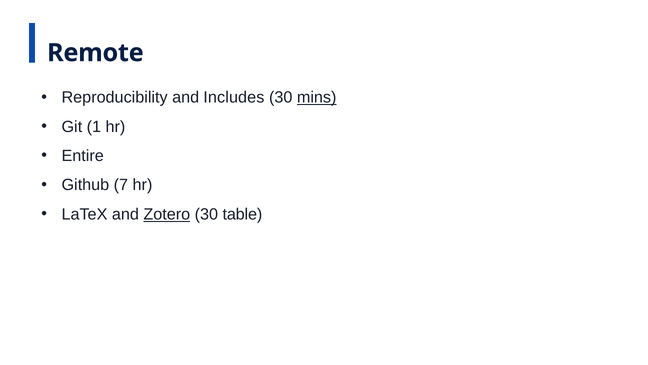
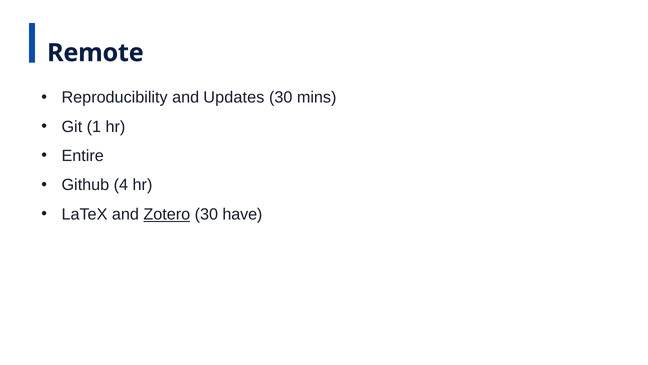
Includes: Includes -> Updates (234, 97)
mins underline: present -> none (317, 97)
7: 7 -> 4 (121, 185)
table: table -> have (242, 214)
